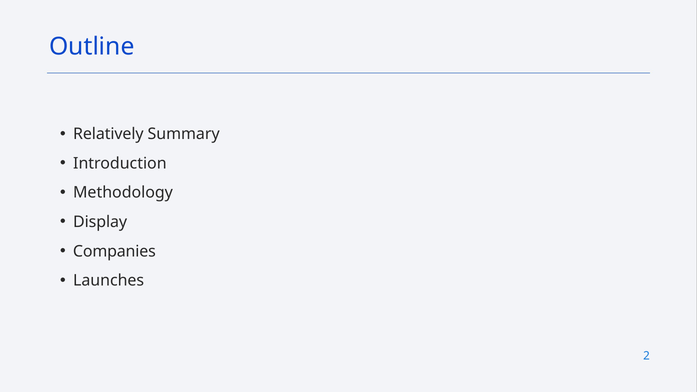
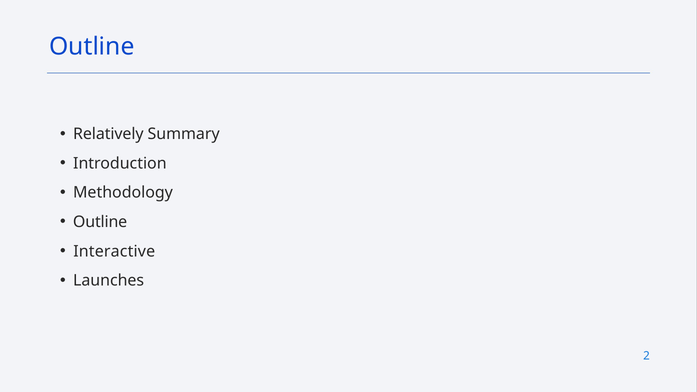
Display: Display -> Outline (100, 222)
Companies: Companies -> Interactive (114, 251)
